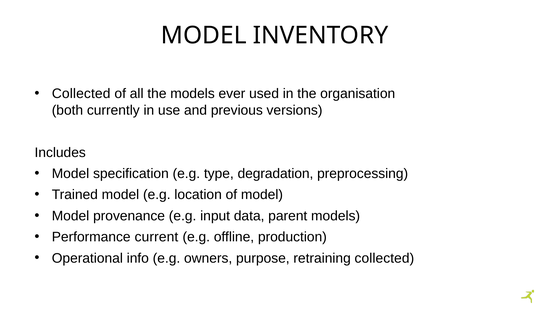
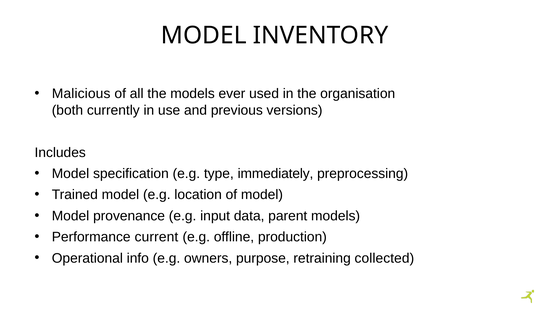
Collected: Collected -> Malicious (81, 94)
degradation: degradation -> immediately (276, 174)
